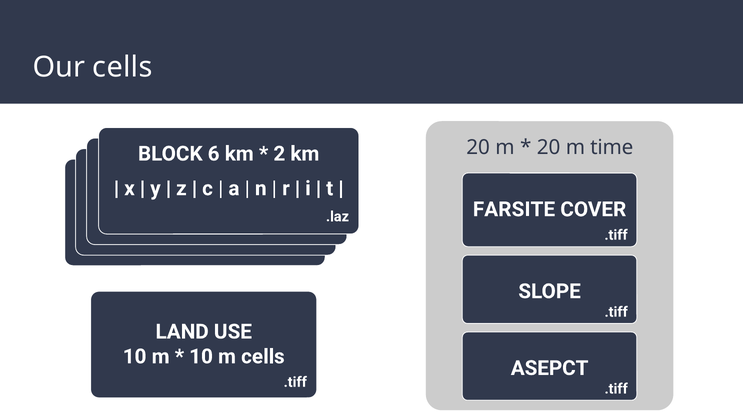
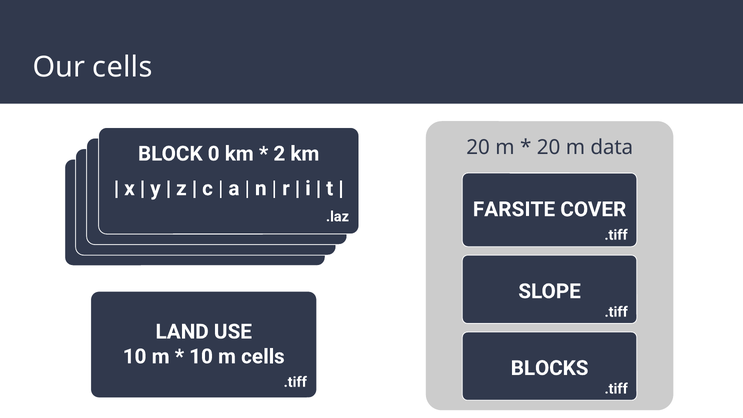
time: time -> data (612, 147)
6: 6 -> 0 (214, 154)
ASEPCT: ASEPCT -> BLOCKS (550, 368)
